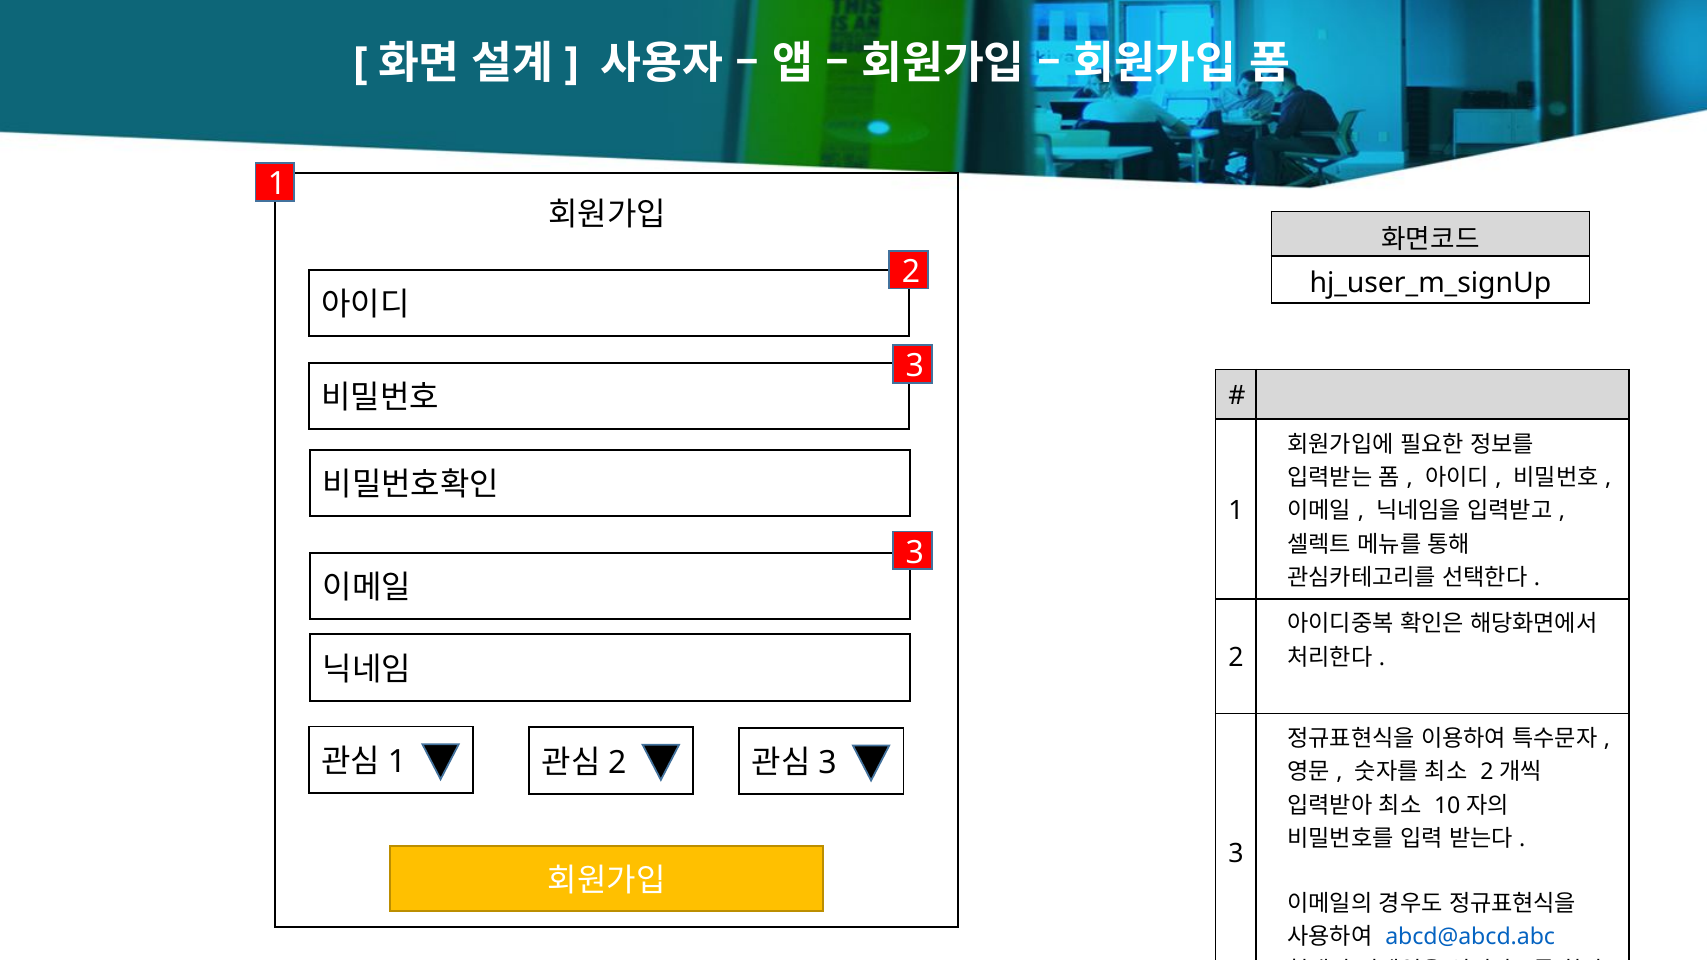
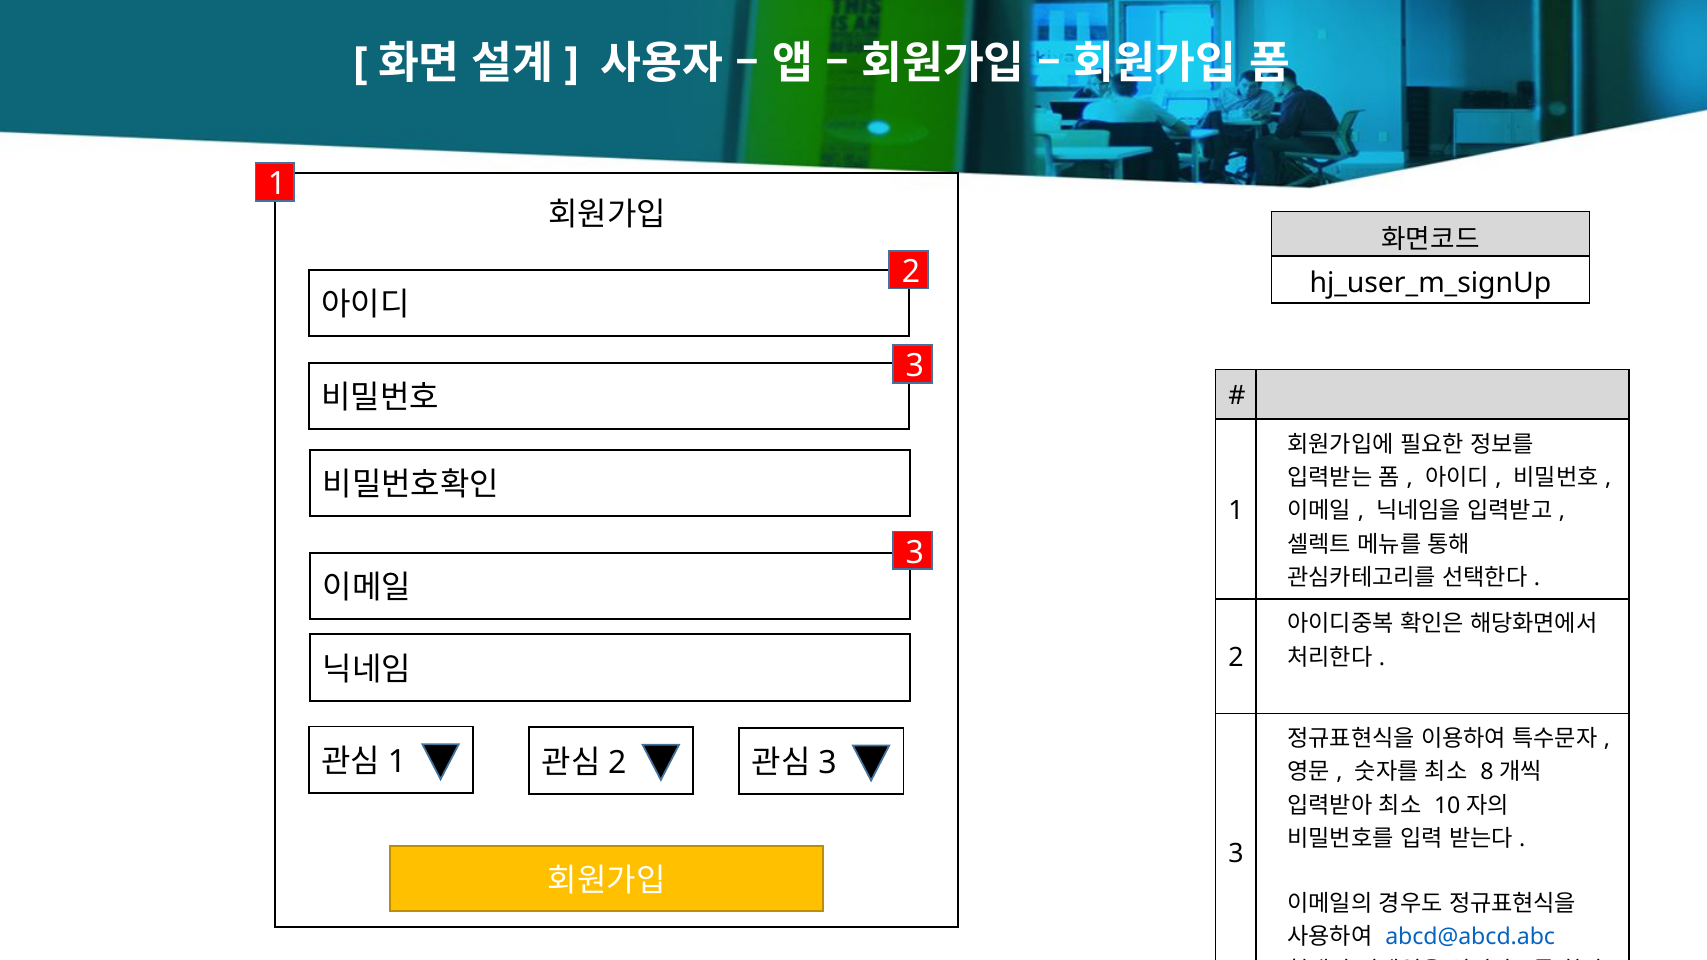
2: 2 -> 8 (1487, 773)
